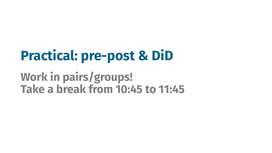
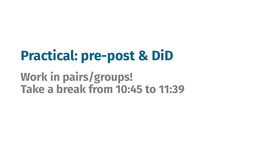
11:45: 11:45 -> 11:39 (172, 89)
